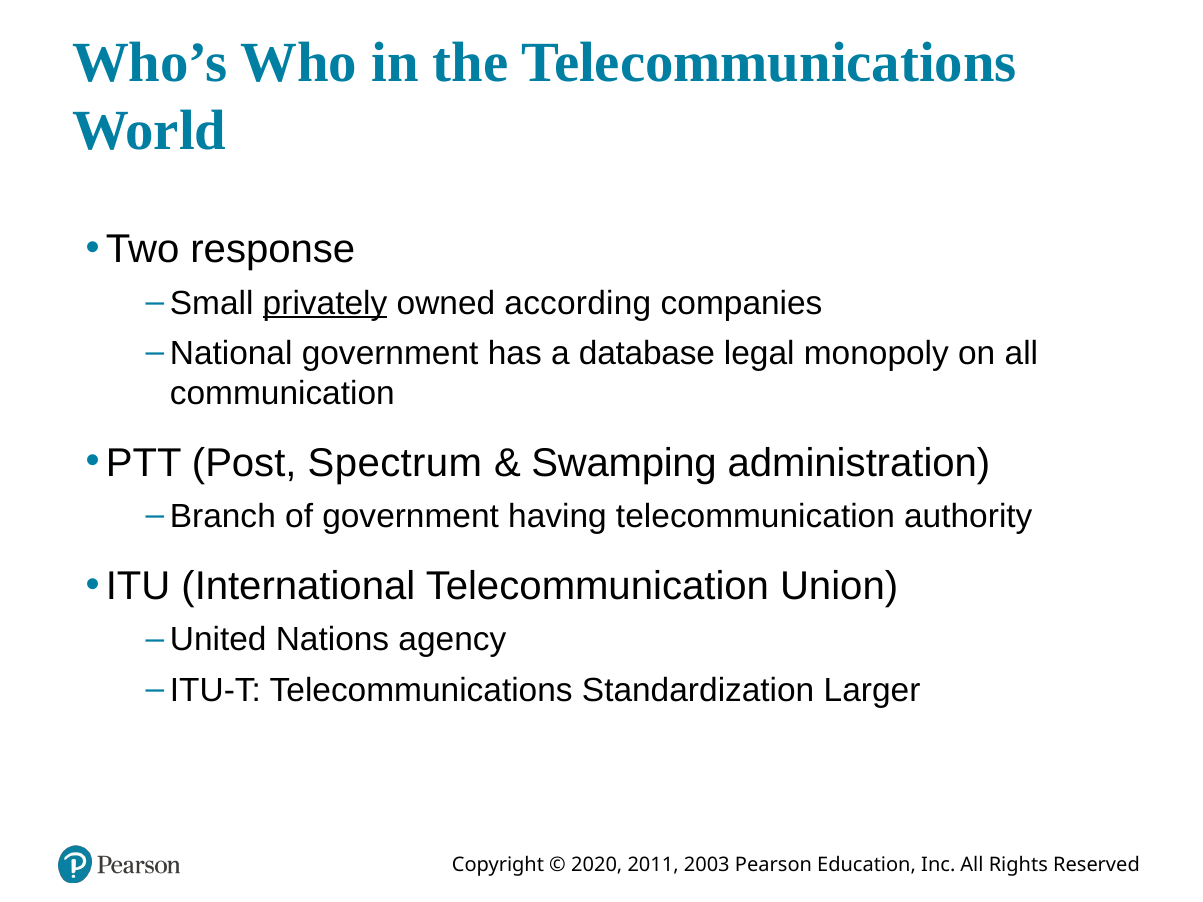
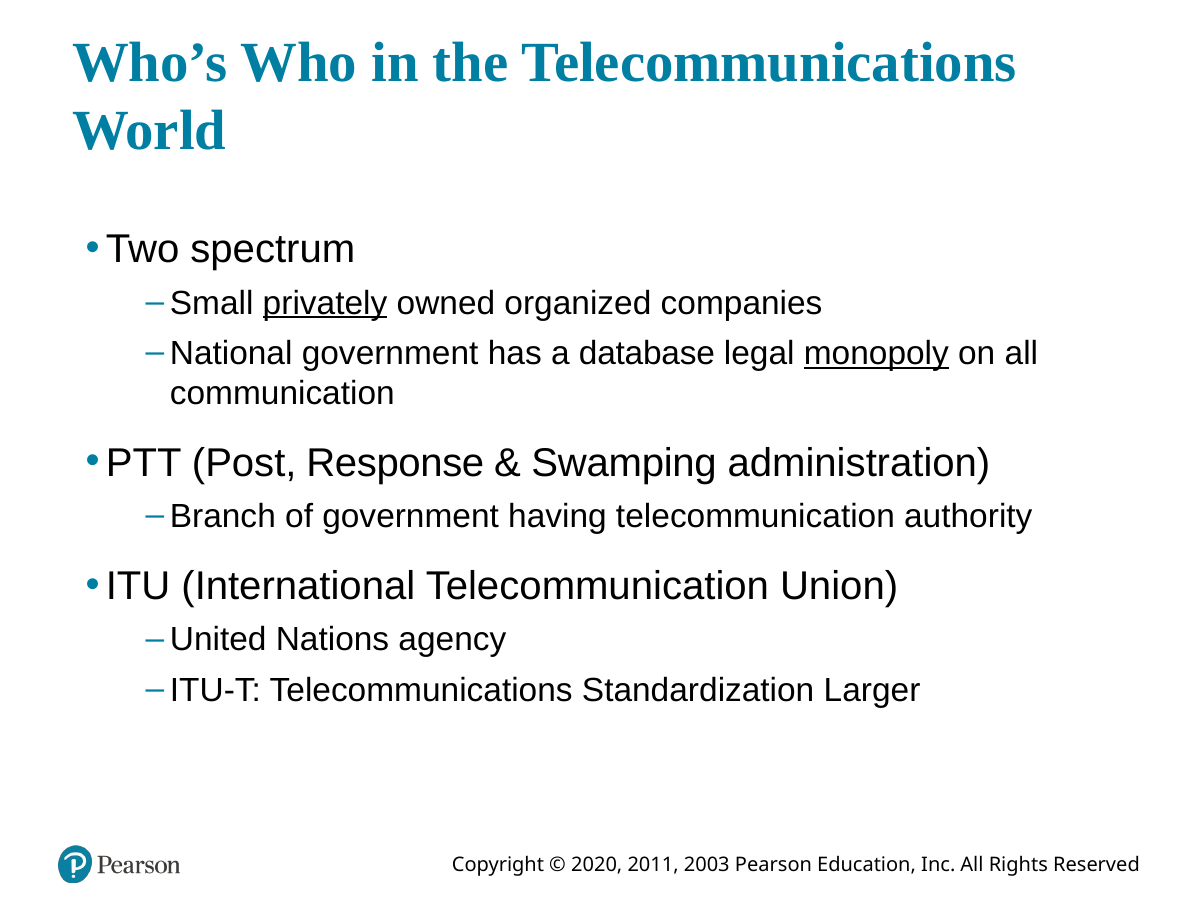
response: response -> spectrum (273, 249)
according: according -> organized (578, 303)
monopoly underline: none -> present (876, 353)
Spectrum: Spectrum -> Response (395, 463)
